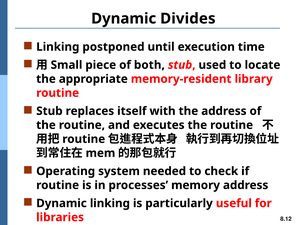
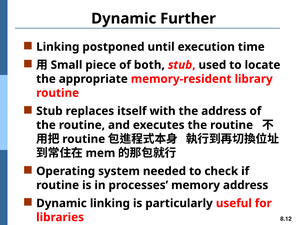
Divides: Divides -> Further (188, 19)
